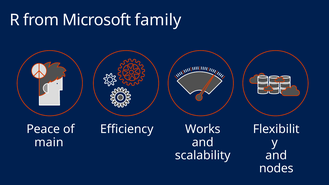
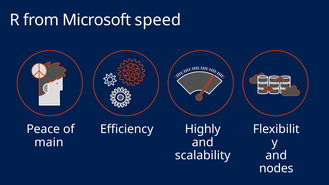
family: family -> speed (158, 20)
Works: Works -> Highly (203, 129)
